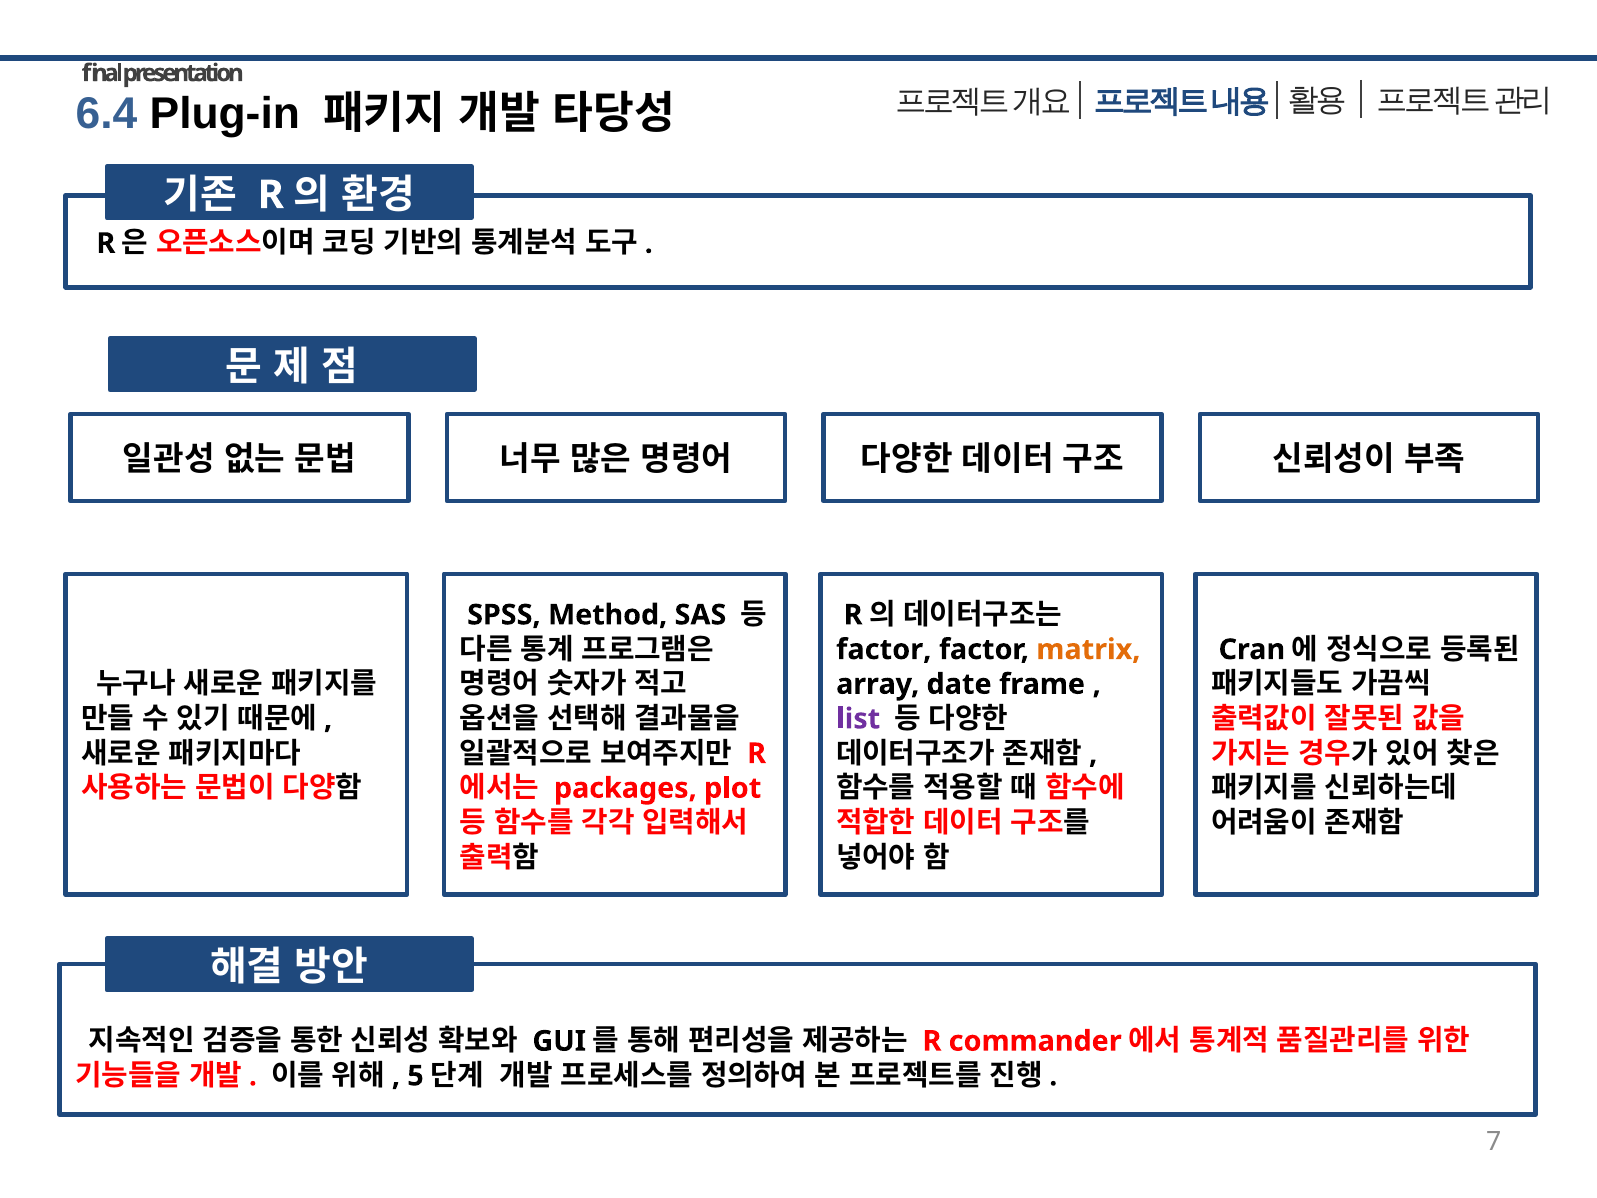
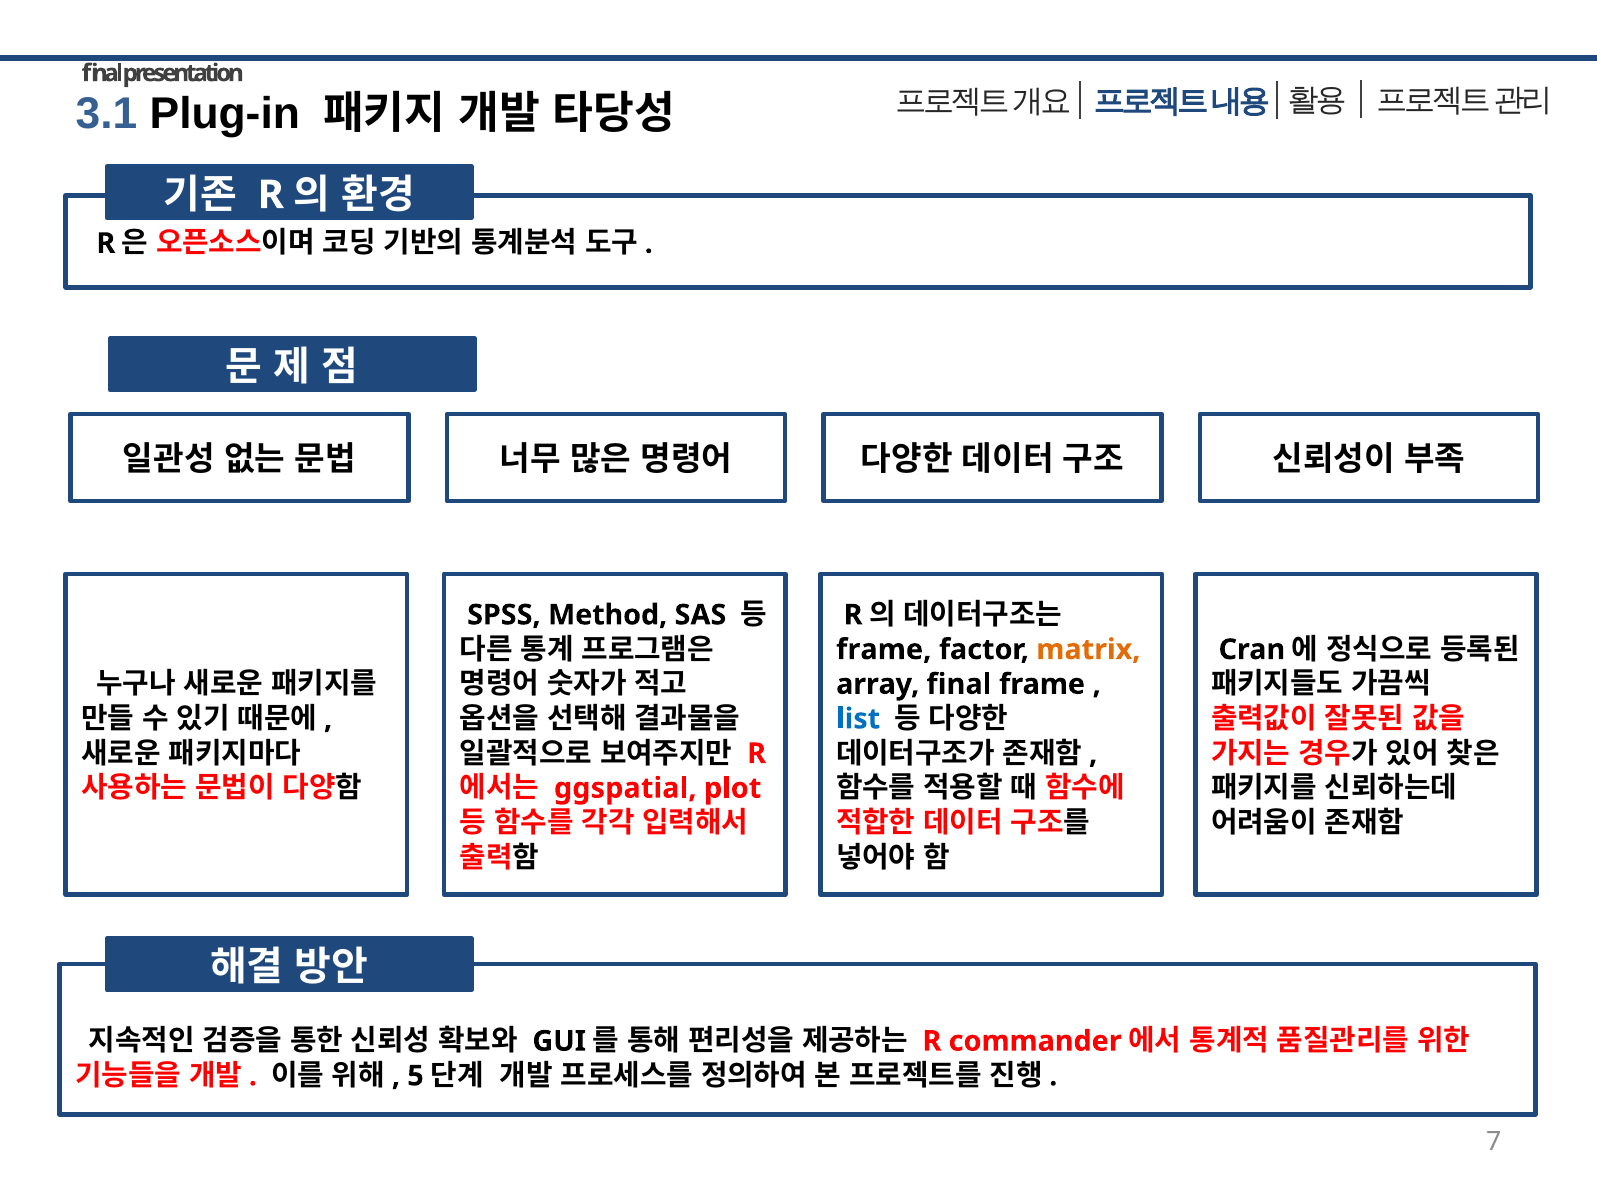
6.4: 6.4 -> 3.1 (107, 114)
factor: factor -> frame (884, 649)
array date: date -> final (959, 684)
list colour: purple -> blue (858, 719)
packages: packages -> ggspatial (625, 788)
